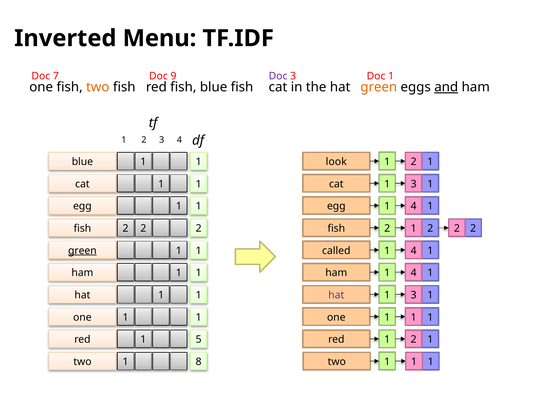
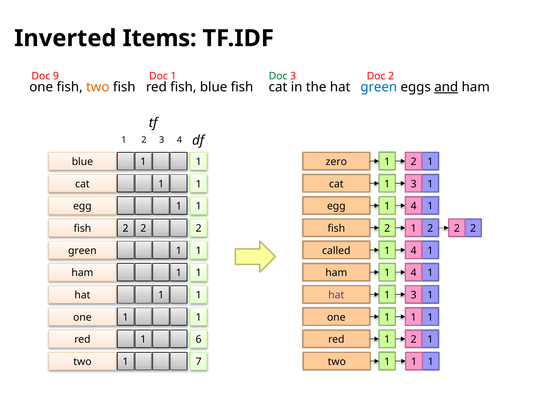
Menu: Menu -> Items (160, 38)
7: 7 -> 9 (56, 76)
Doc 9: 9 -> 1 (173, 76)
Doc colour: purple -> green (278, 76)
Doc 1: 1 -> 2 (391, 76)
green colour: orange -> blue (379, 87)
look: look -> zero (336, 162)
green underline: present -> none (82, 251)
5: 5 -> 6 (199, 339)
8: 8 -> 7 (199, 362)
